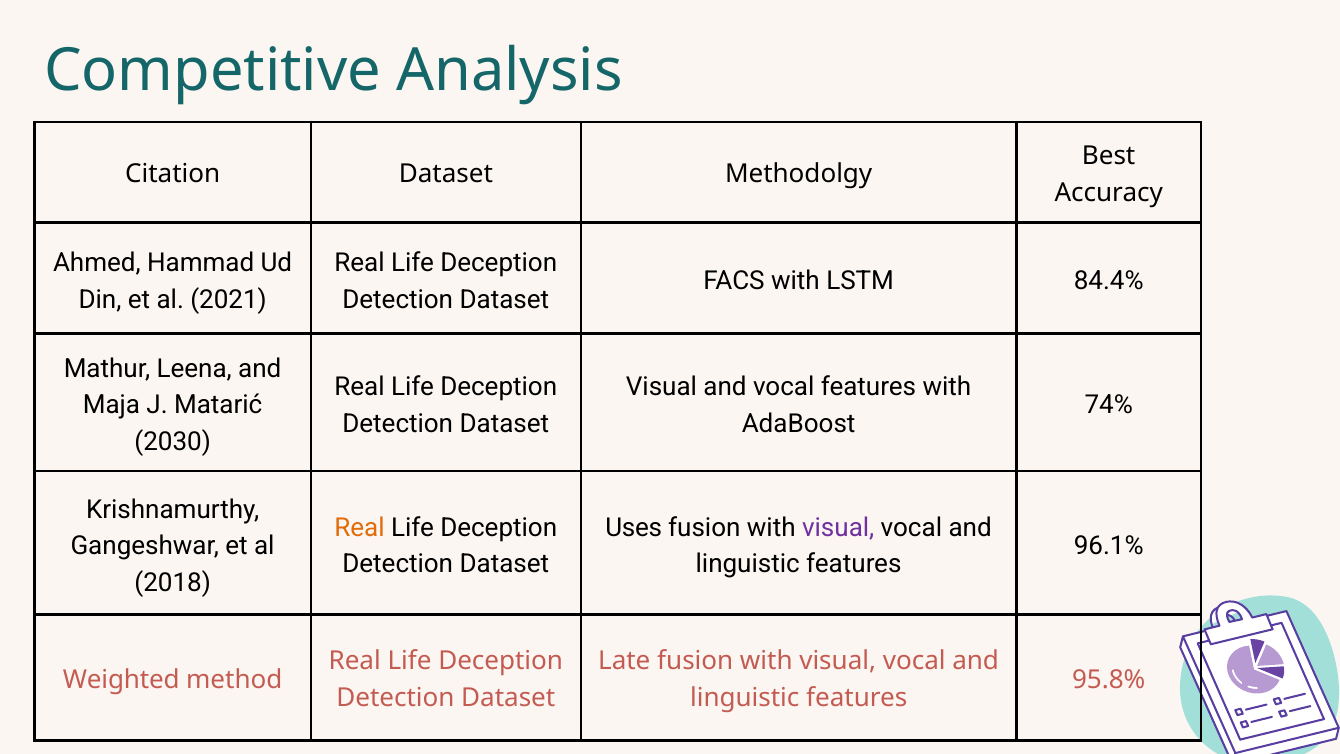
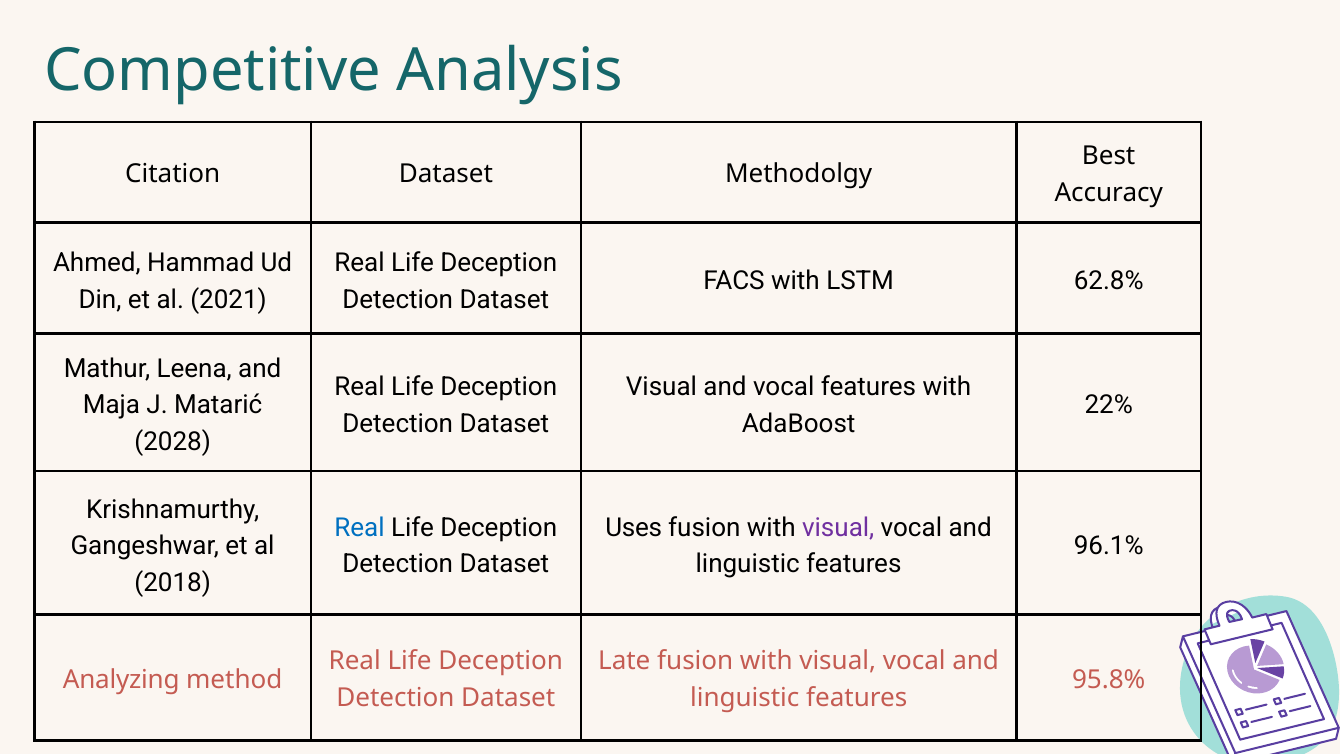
84.4%: 84.4% -> 62.8% (1109, 281)
74%: 74% -> 22% (1109, 405)
2030: 2030 -> 2028 (173, 442)
Real colour: orange -> blue (360, 527)
Weighted: Weighted -> Analyzing (121, 679)
